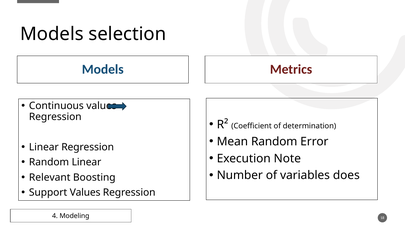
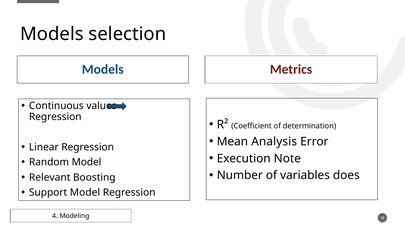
Mean Random: Random -> Analysis (274, 141)
Random Linear: Linear -> Model (86, 162)
Support Values: Values -> Model (85, 192)
